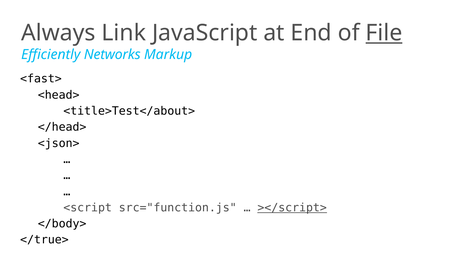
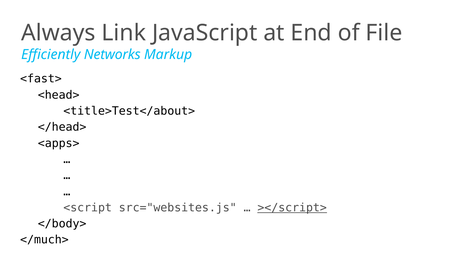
File underline: present -> none (384, 33)
<json>: <json> -> <apps> (59, 143)
src="function.js: src="function.js -> src="websites.js (178, 208)
</true>: </true> -> </much> (44, 240)
